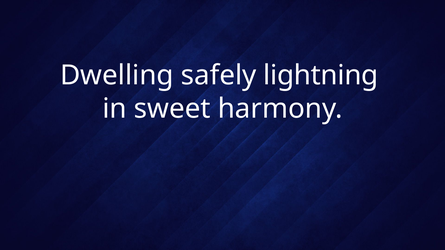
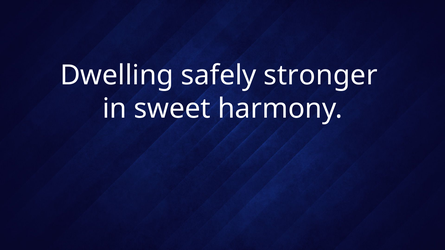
lightning: lightning -> stronger (321, 76)
